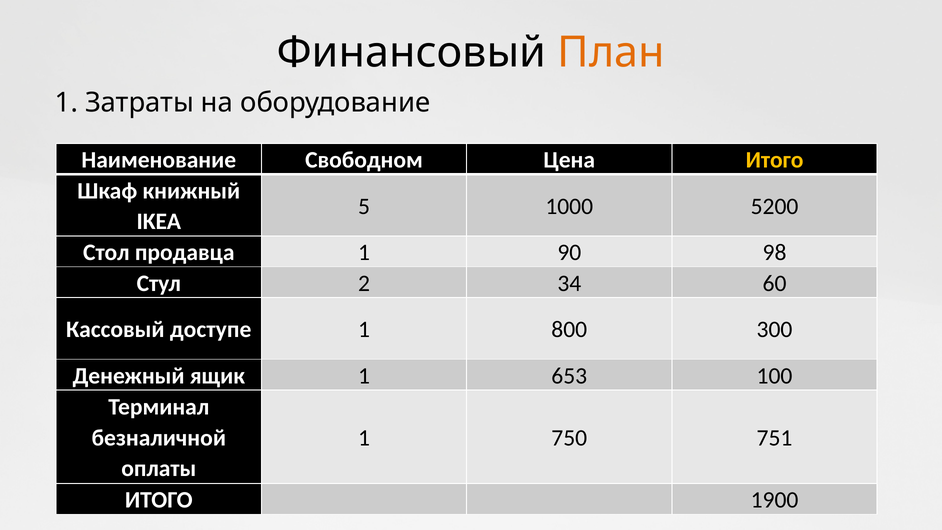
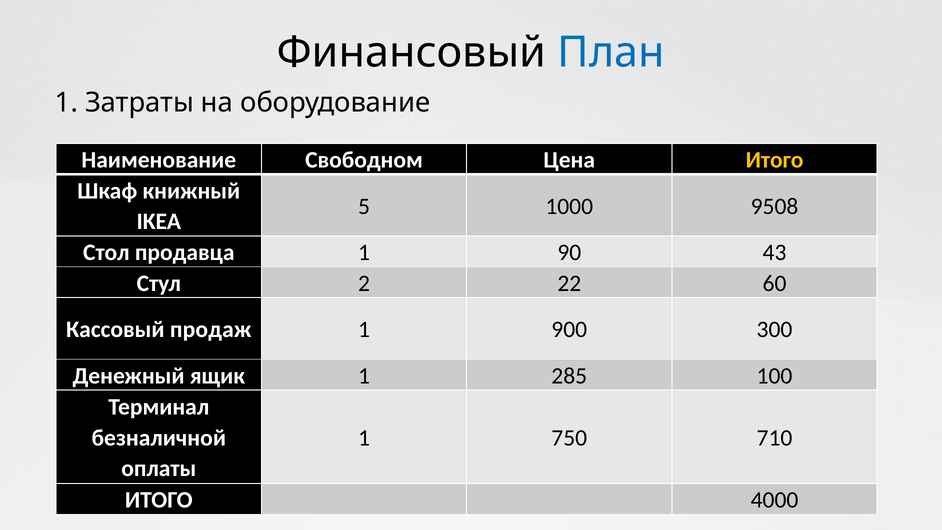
План colour: orange -> blue (611, 52)
5200: 5200 -> 9508 (775, 206)
98: 98 -> 43 (775, 252)
34: 34 -> 22 (569, 283)
доступе: доступе -> продаж (211, 330)
800: 800 -> 900 (569, 330)
653: 653 -> 285 (569, 376)
751: 751 -> 710 (774, 438)
1900: 1900 -> 4000 (775, 500)
